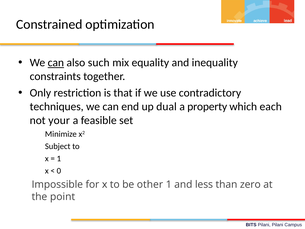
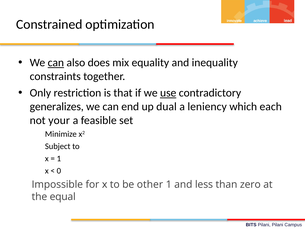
such: such -> does (99, 63)
use underline: none -> present (168, 93)
techniques: techniques -> generalizes (57, 106)
property: property -> leniency (207, 106)
point: point -> equal (63, 196)
